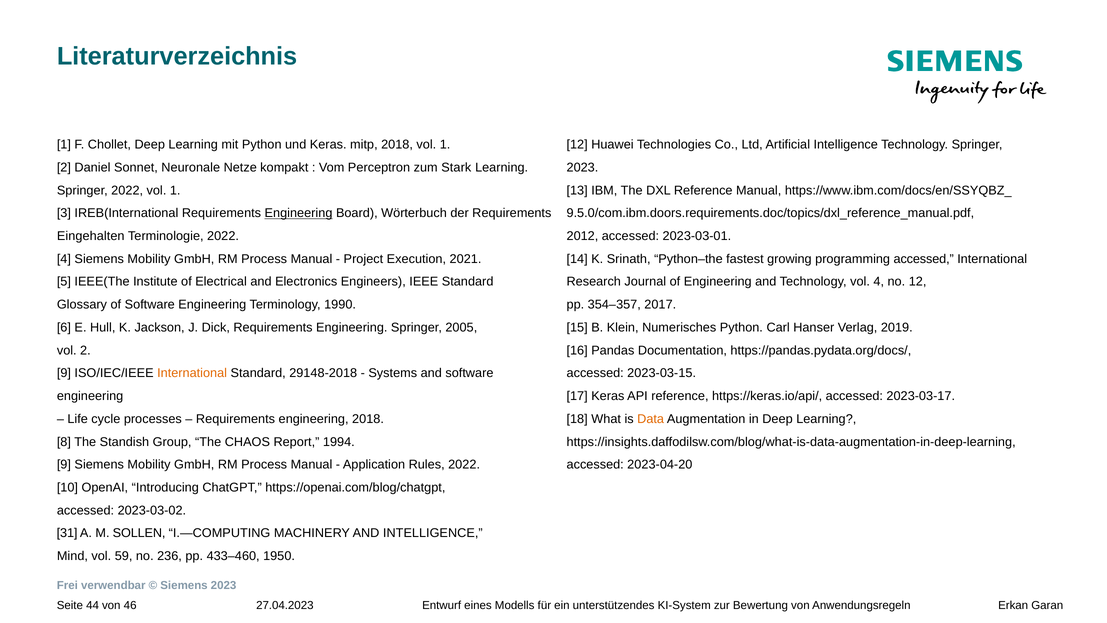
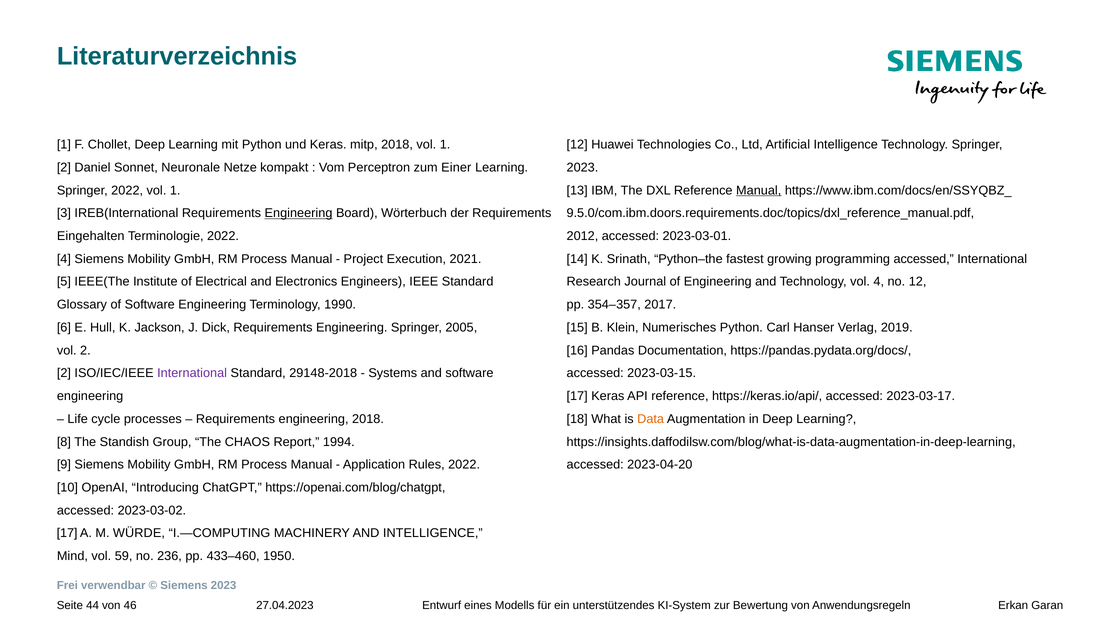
Stark: Stark -> Einer (456, 167)
Manual underline: none -> present (759, 190)
9: 9 -> 2 (64, 373)
International colour: orange -> purple (192, 373)
31: 31 -> 17 (67, 533)
SOLLEN: SOLLEN -> WÜRDE (139, 533)
